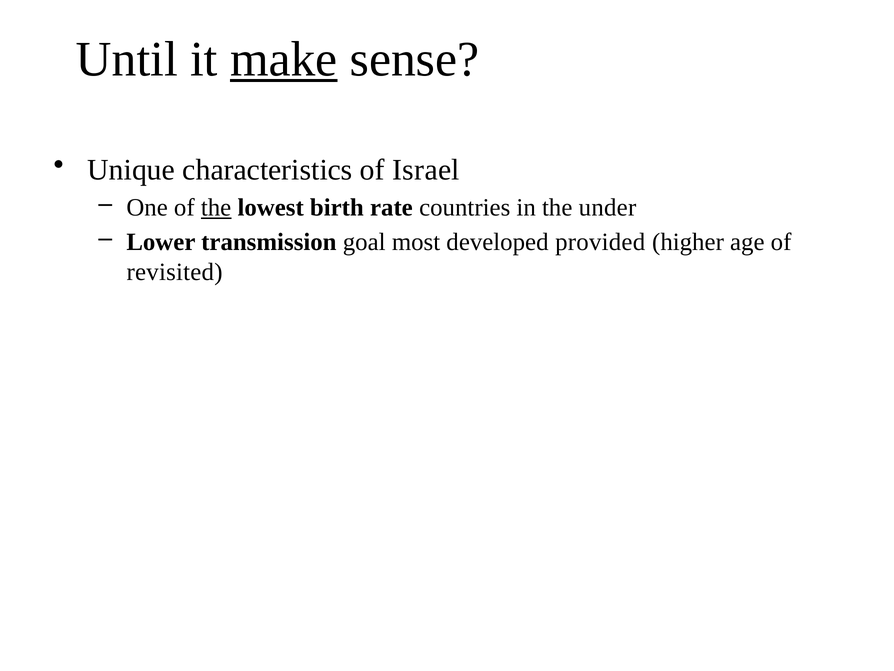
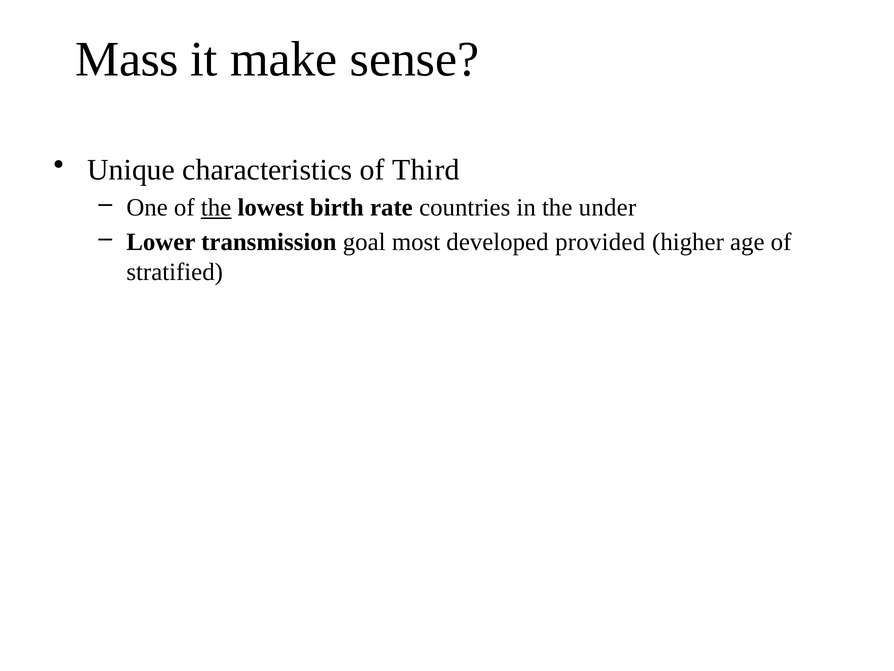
Until: Until -> Mass (127, 59)
make underline: present -> none (284, 59)
Israel: Israel -> Third (426, 170)
revisited: revisited -> stratified (175, 272)
